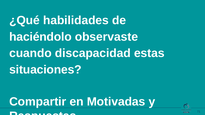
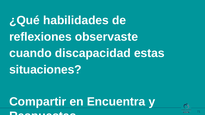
haciéndolo: haciéndolo -> reflexiones (40, 37)
Motivadas: Motivadas -> Encuentra (116, 102)
